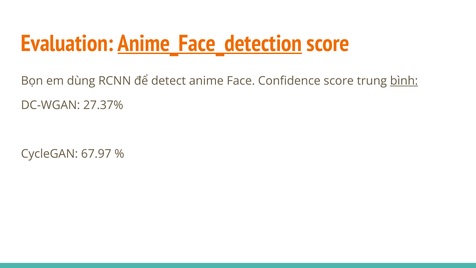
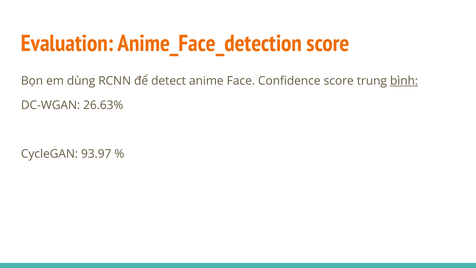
Anime_Face_detection underline: present -> none (210, 43)
27.37%: 27.37% -> 26.63% (103, 105)
67.97: 67.97 -> 93.97 (96, 154)
